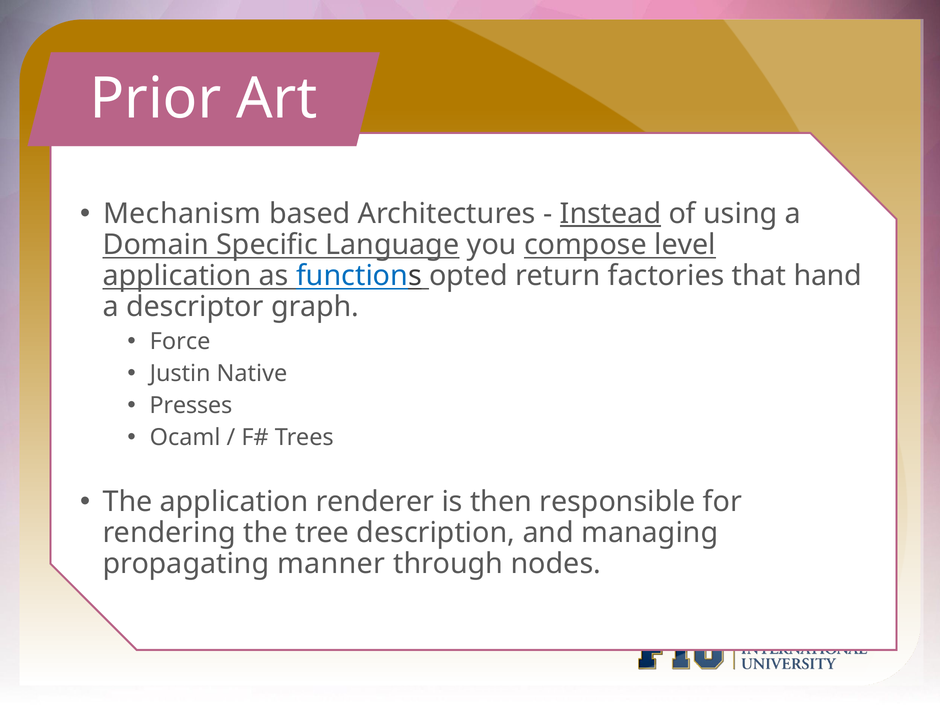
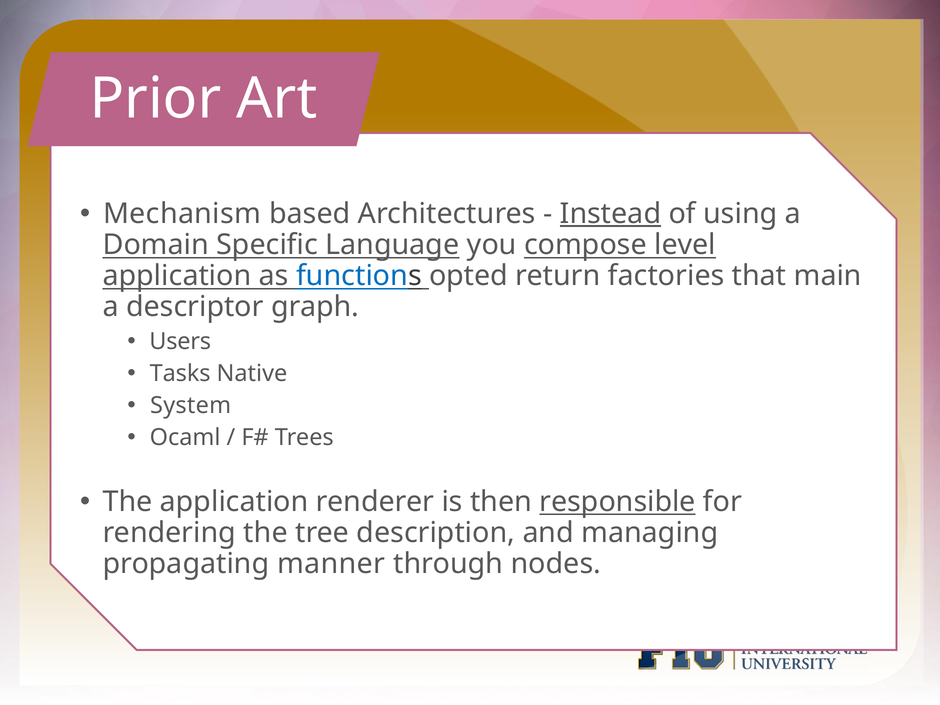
hand: hand -> main (828, 276)
Force: Force -> Users (180, 342)
Justin: Justin -> Tasks (180, 373)
Presses: Presses -> System (191, 405)
responsible underline: none -> present (618, 502)
